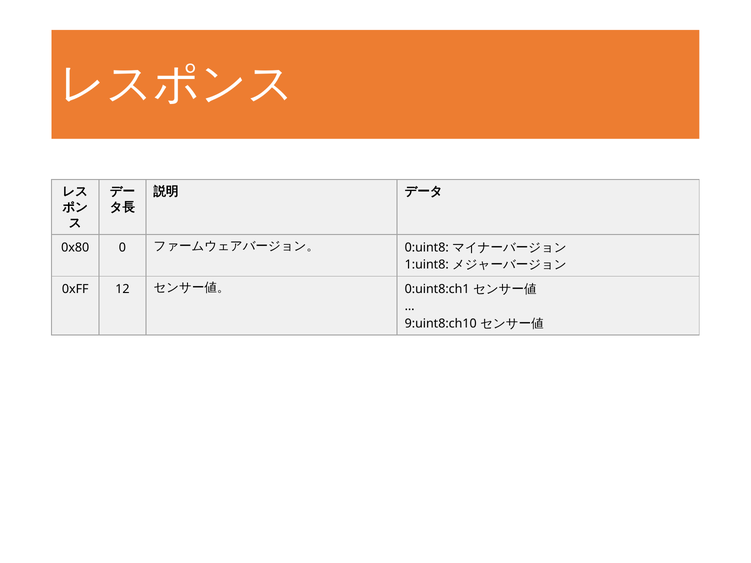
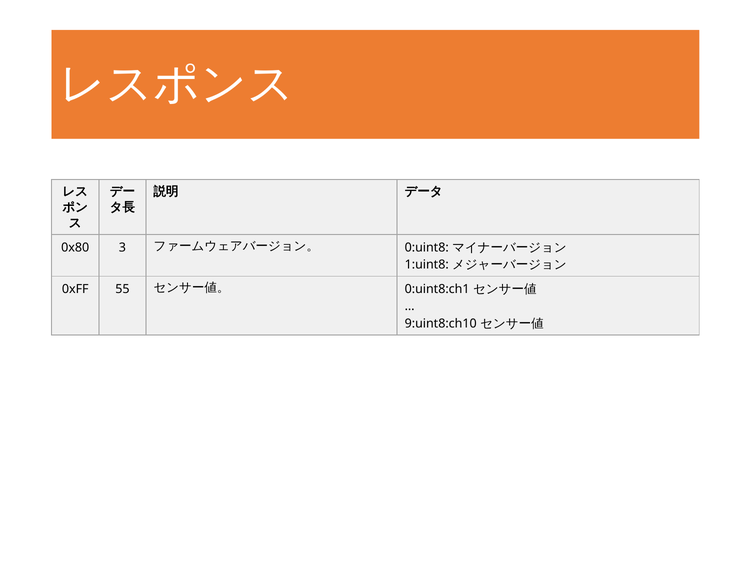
0: 0 -> 3 (122, 248)
12: 12 -> 55 (122, 289)
